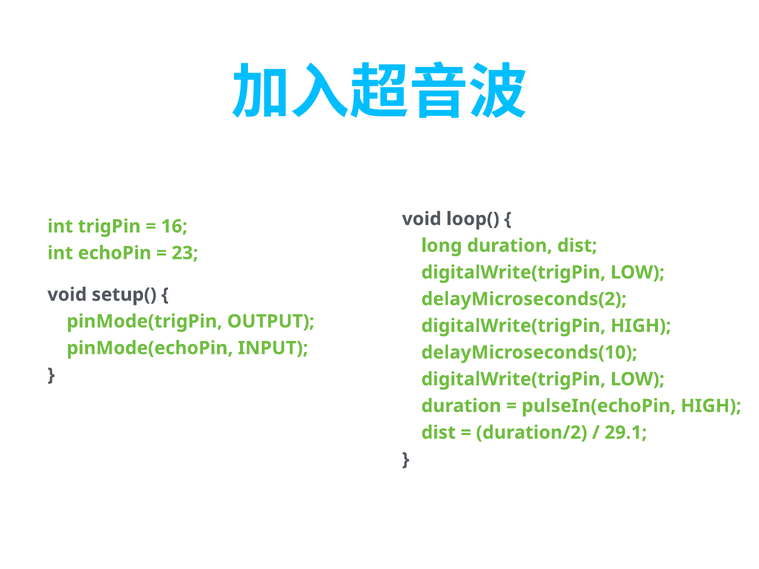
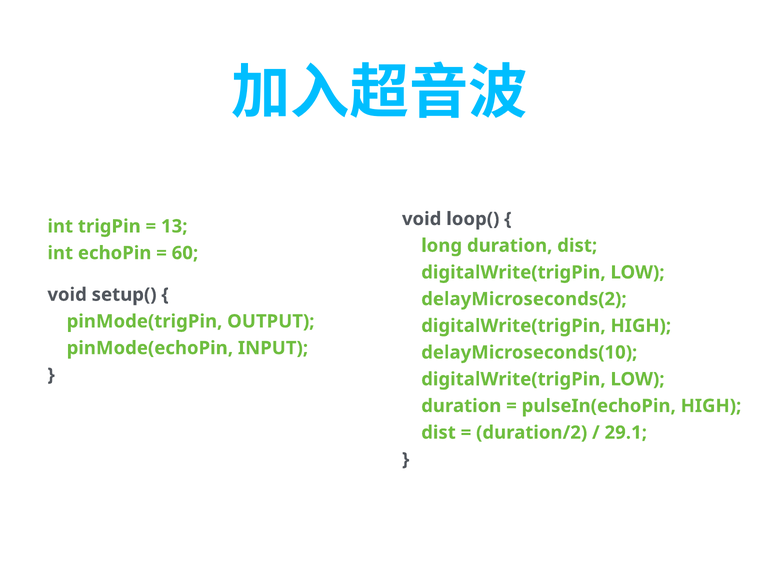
16: 16 -> 13 (174, 226)
23: 23 -> 60 (185, 253)
